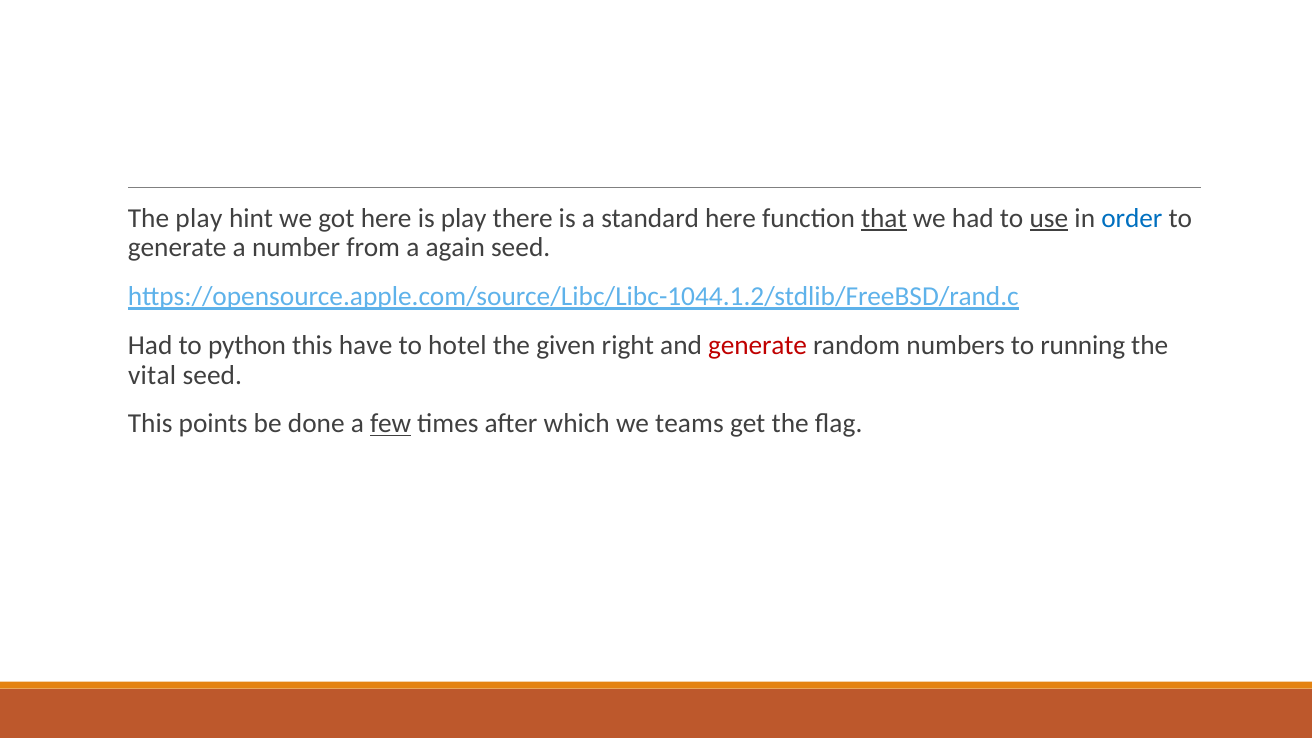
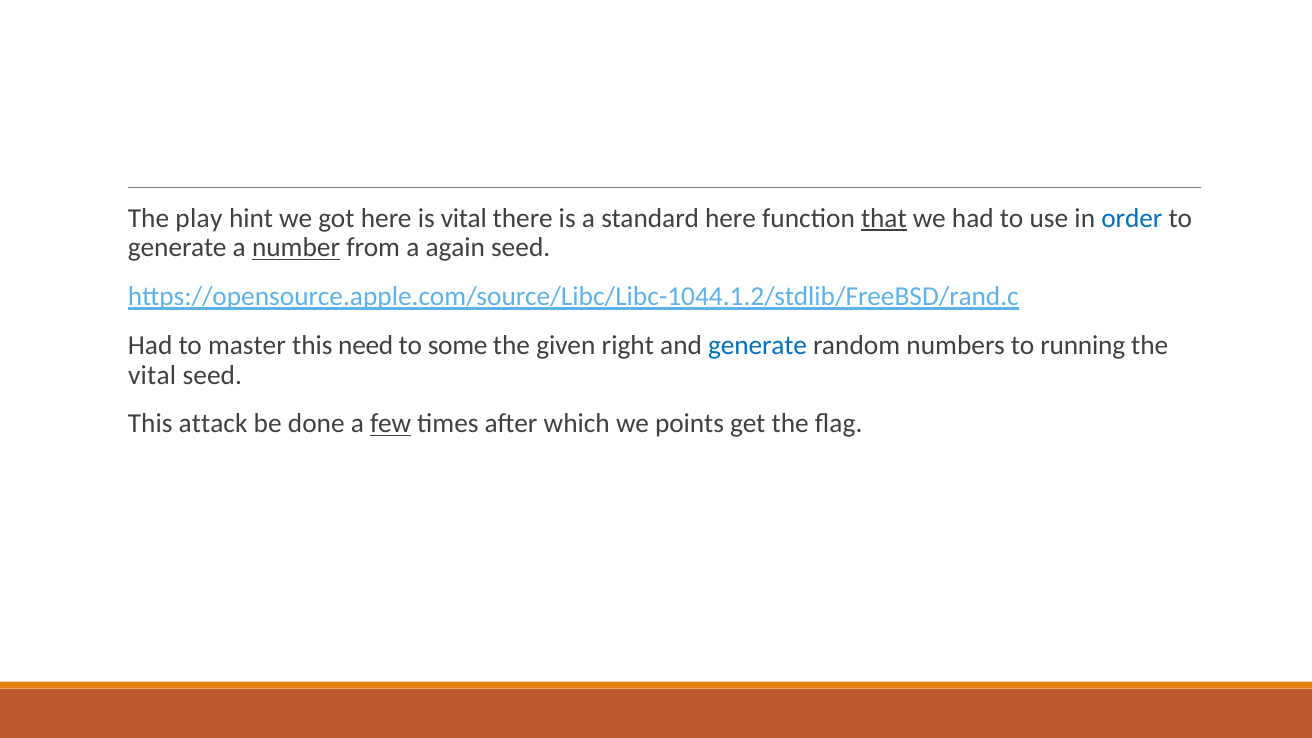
is play: play -> vital (464, 218)
use underline: present -> none (1049, 218)
number underline: none -> present (296, 248)
python: python -> master (247, 346)
have: have -> need (366, 346)
hotel: hotel -> some (458, 346)
generate colour: red -> blue (758, 346)
points: points -> attack (213, 424)
teams: teams -> points (690, 424)
